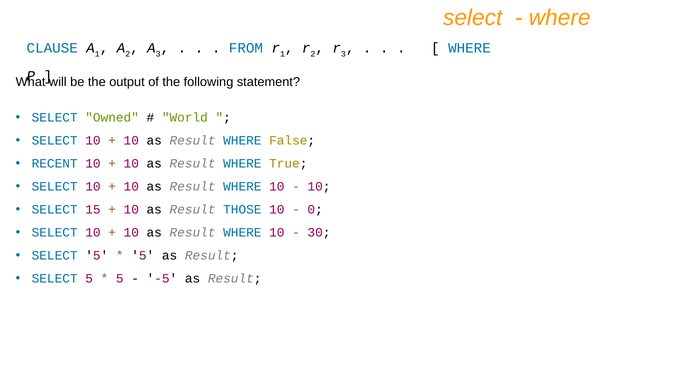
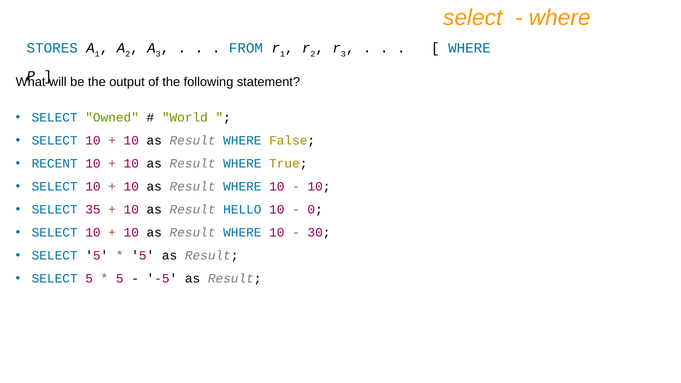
CLAUSE: CLAUSE -> STORES (52, 48)
15: 15 -> 35 (93, 210)
THOSE: THOSE -> HELLO (242, 210)
